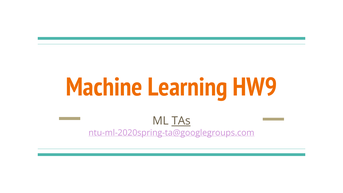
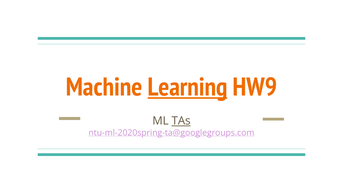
Learning underline: none -> present (188, 87)
